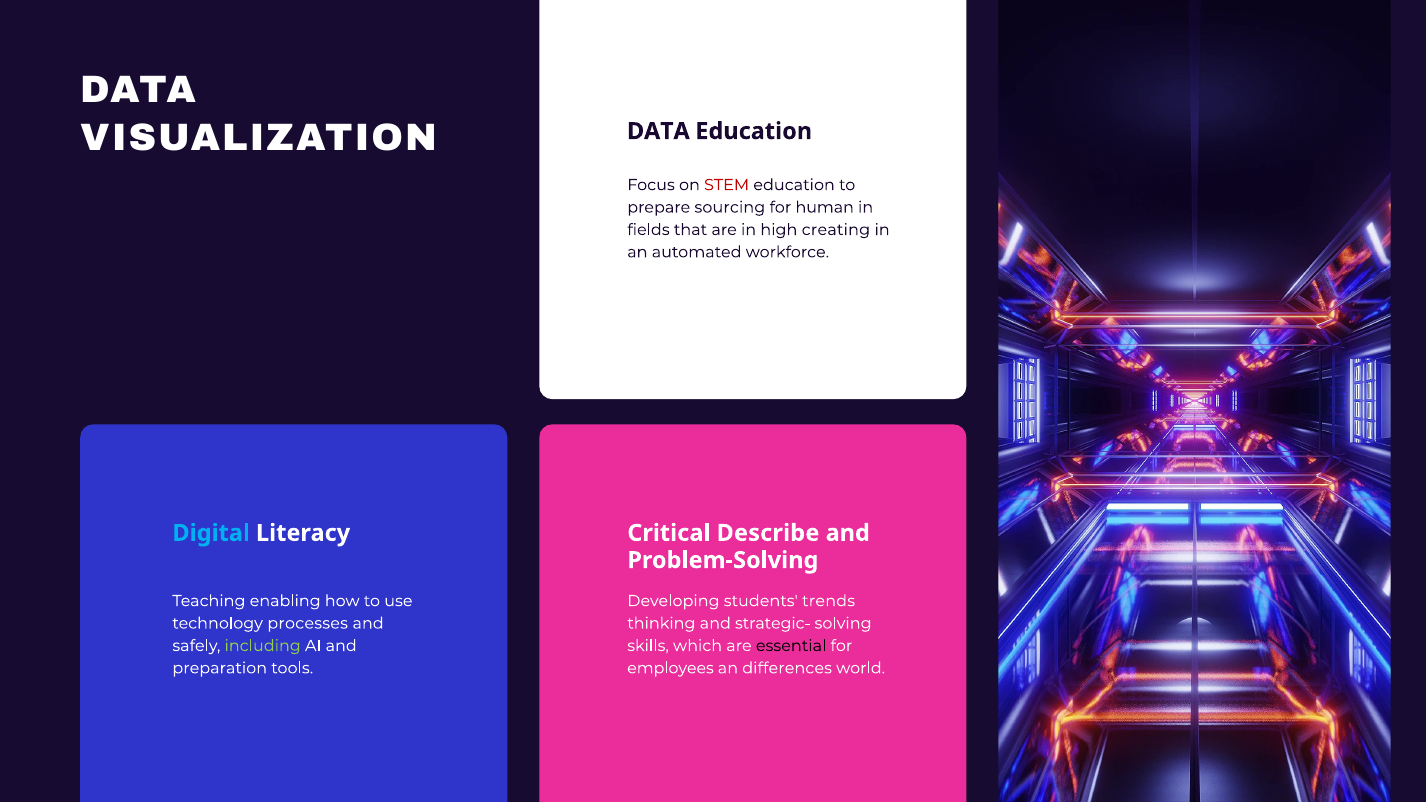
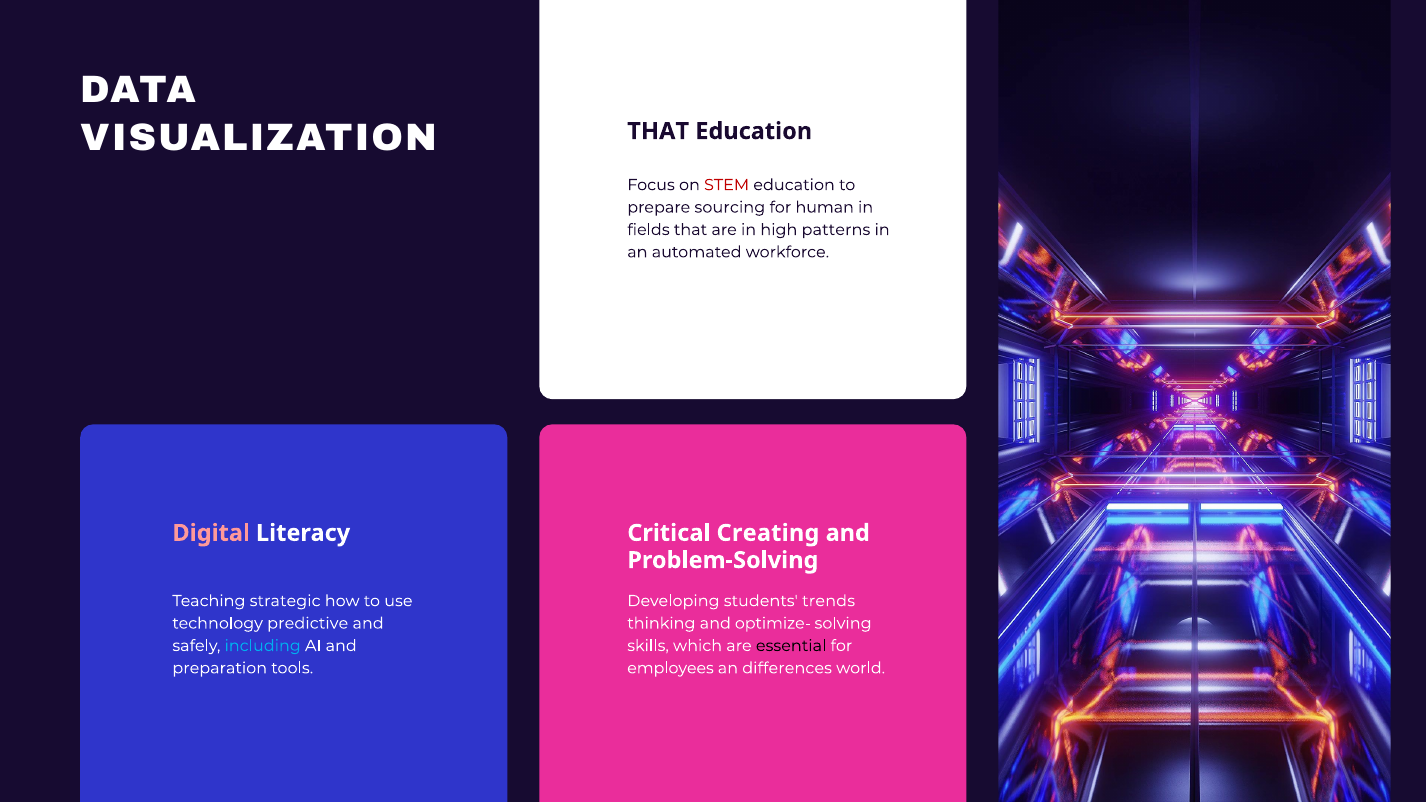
DATA: DATA -> THAT (658, 131)
creating: creating -> patterns (836, 230)
Digital colour: light blue -> pink (211, 533)
Describe: Describe -> Creating (768, 533)
enabling: enabling -> strategic (285, 601)
processes: processes -> predictive (308, 623)
strategic-: strategic- -> optimize- (773, 623)
including colour: light green -> light blue (263, 646)
